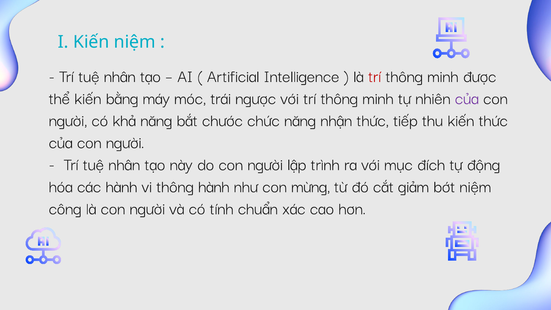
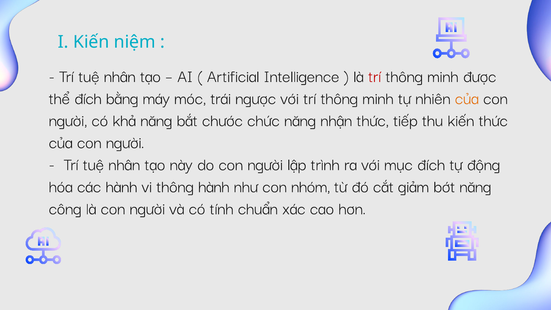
thể kiến: kiến -> đích (88, 98)
của colour: purple -> orange (467, 98)
mừng: mừng -> nhóm (311, 186)
bớt niệm: niệm -> năng (475, 186)
